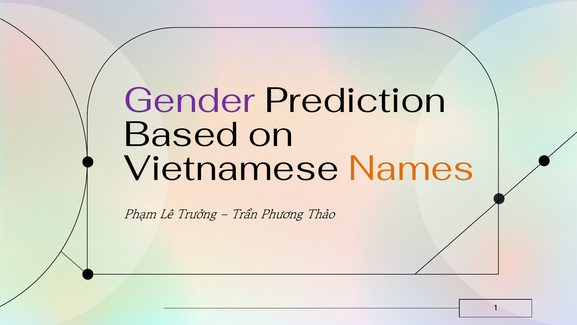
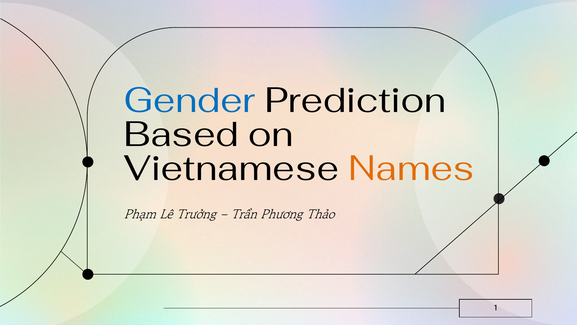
Gender colour: purple -> blue (190, 100)
